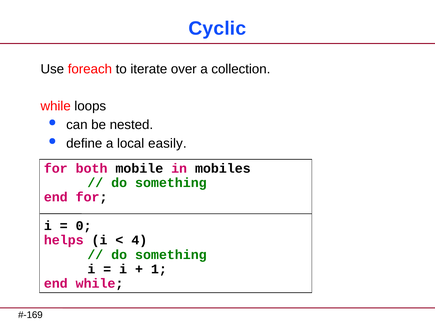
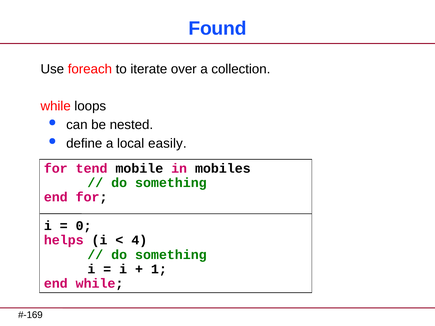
Cyclic: Cyclic -> Found (218, 29)
both: both -> tend (92, 169)
